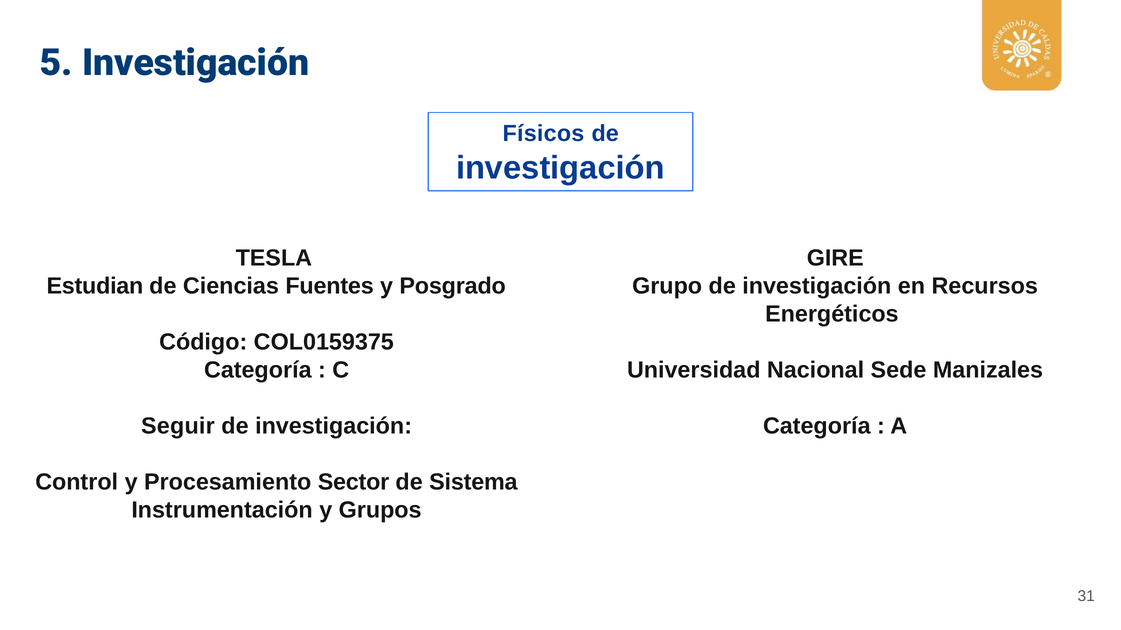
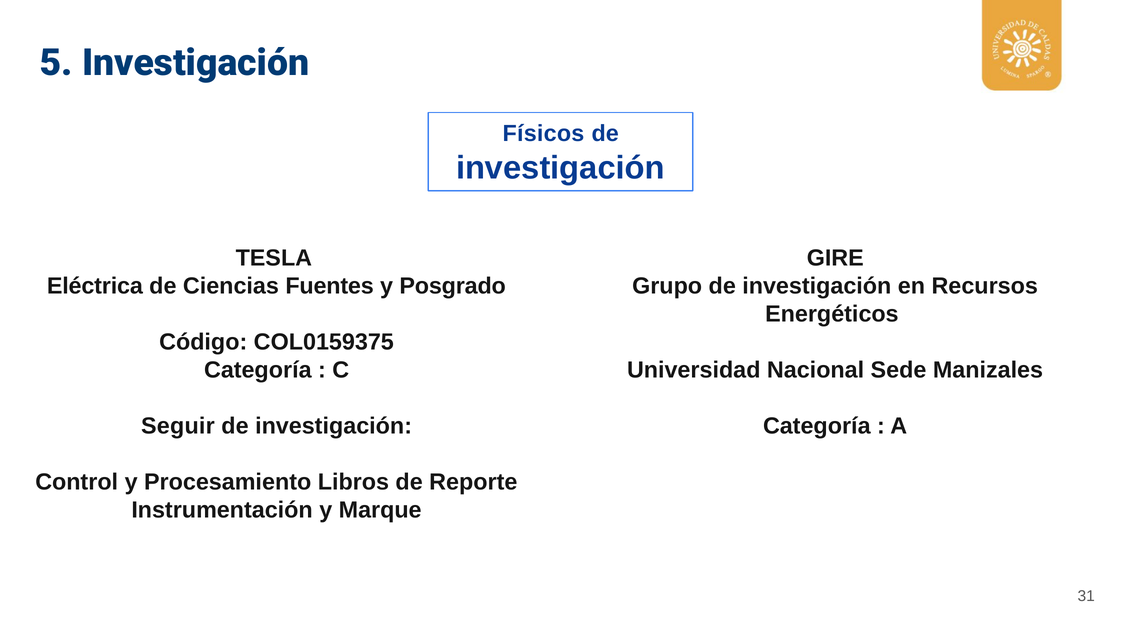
Estudian: Estudian -> Eléctrica (95, 286)
Sector: Sector -> Libros (353, 482)
Sistema: Sistema -> Reporte (473, 482)
Grupos: Grupos -> Marque (380, 510)
